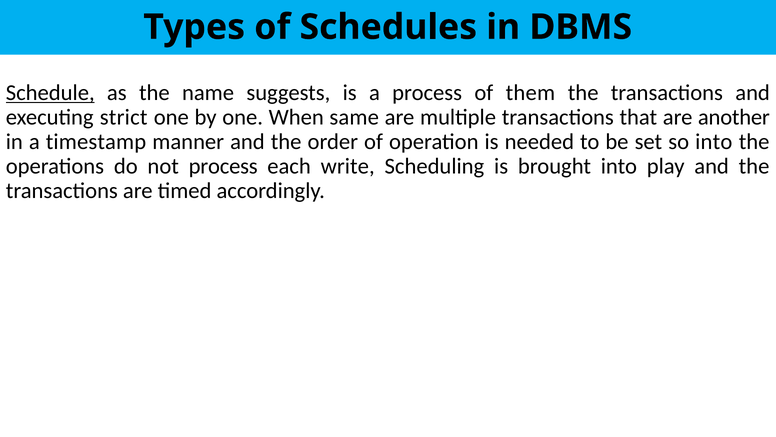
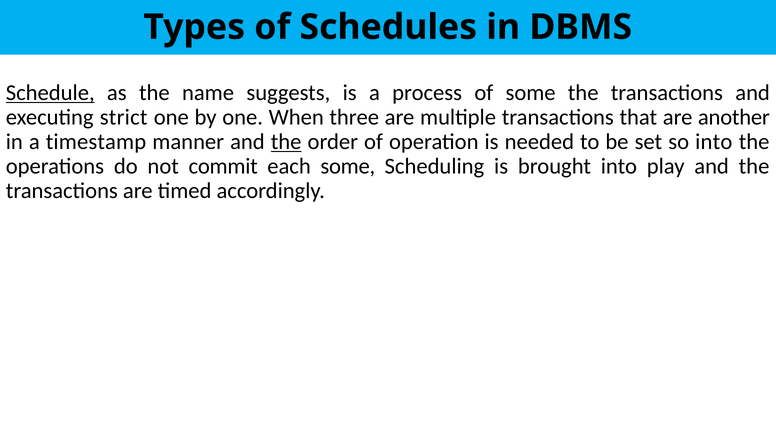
of them: them -> some (531, 93)
same: same -> three (354, 117)
the underline: none -> present (286, 142)
not process: process -> commit (223, 166)
each write: write -> some (348, 166)
